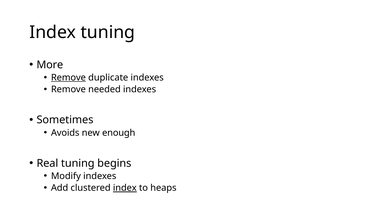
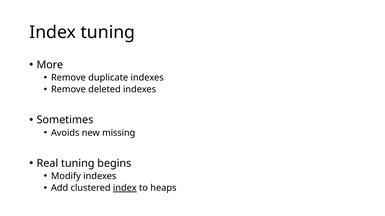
Remove underline: present -> none (68, 78)
needed: needed -> deleted (104, 90)
enough: enough -> missing (119, 133)
